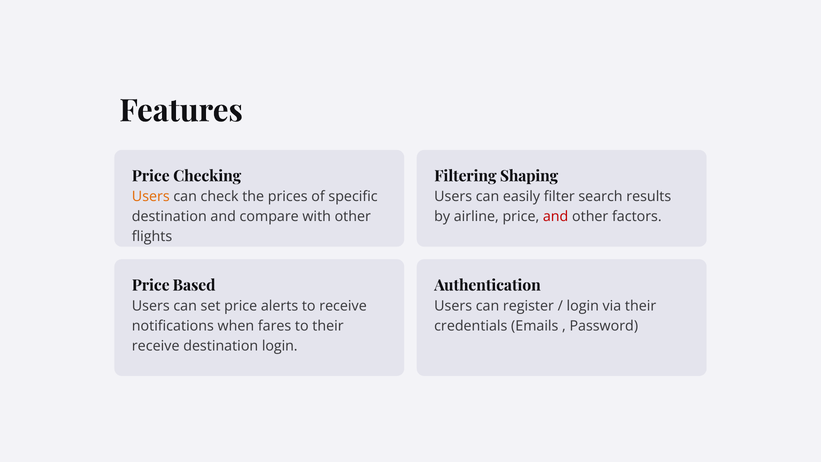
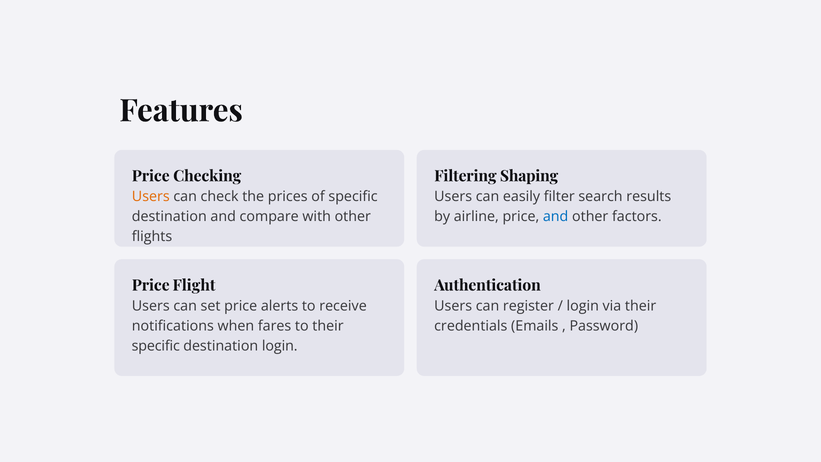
and colour: red -> blue (556, 217)
Based: Based -> Flight (194, 285)
receive: receive -> specific (156, 346)
